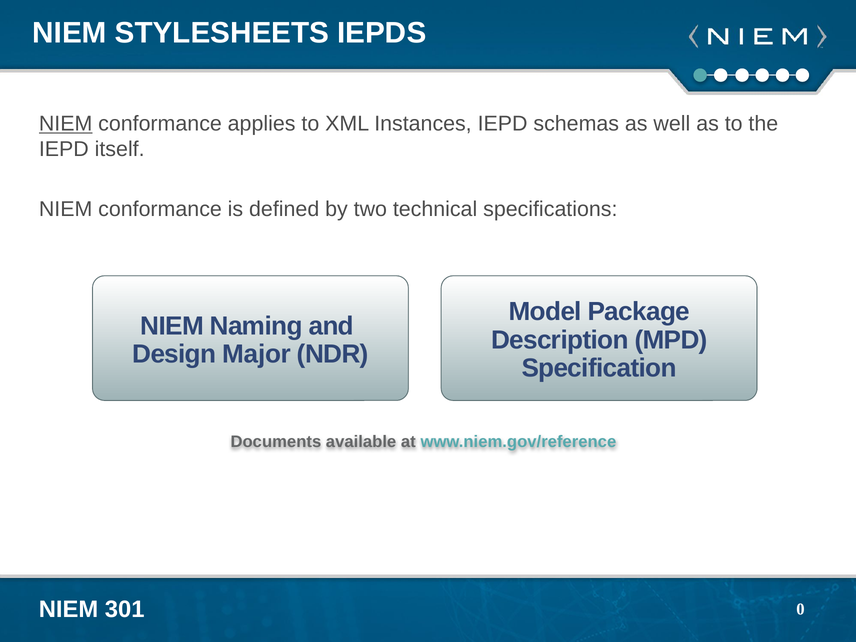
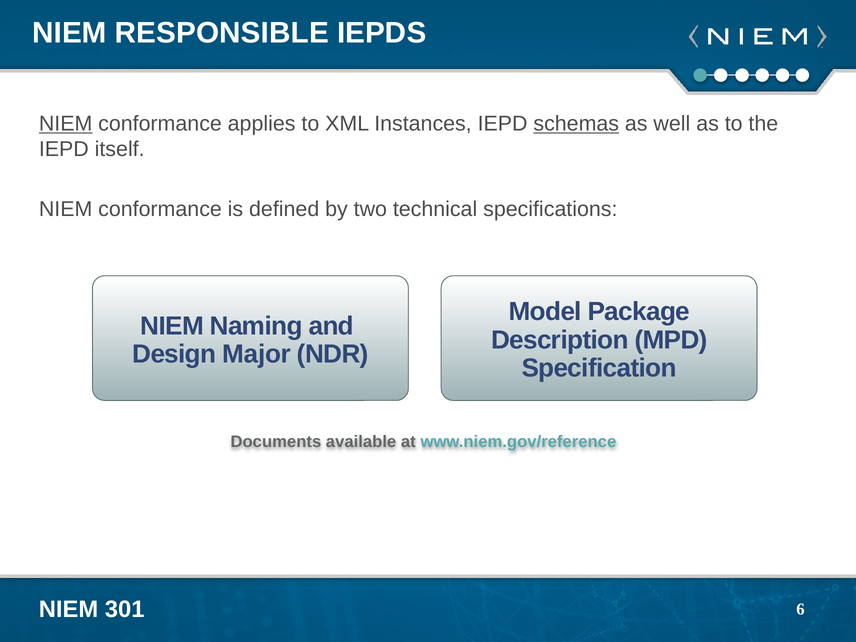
STYLESHEETS: STYLESHEETS -> RESPONSIBLE (222, 33)
schemas underline: none -> present (576, 124)
0: 0 -> 6 (801, 609)
